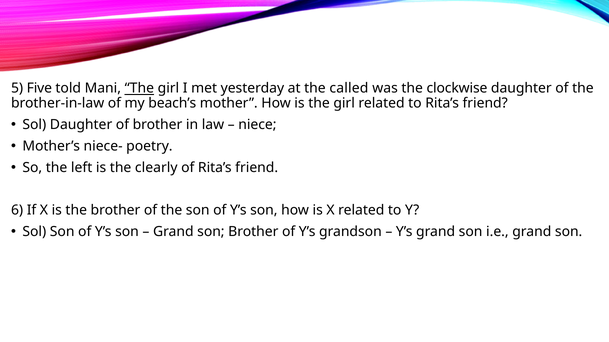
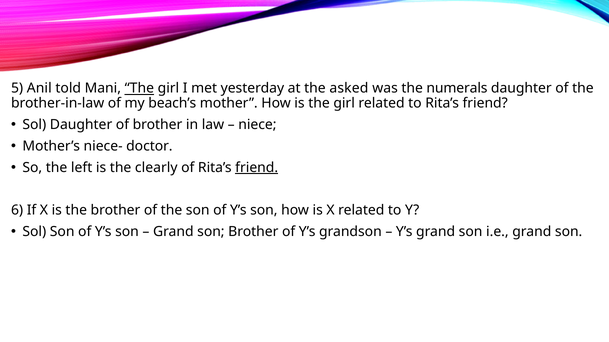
Five: Five -> Anil (39, 89)
called: called -> asked (349, 89)
clockwise: clockwise -> numerals (457, 89)
poetry: poetry -> doctor (149, 146)
friend underline: none -> present (257, 168)
